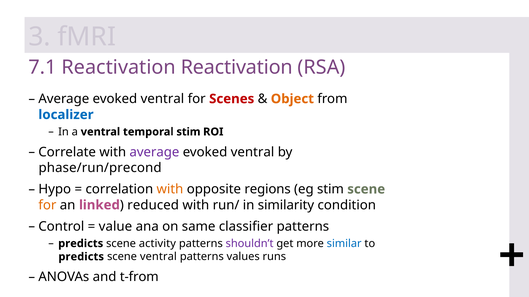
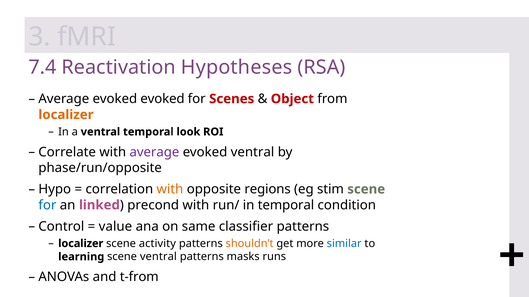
7.1: 7.1 -> 7.4 (42, 68)
Reactivation Reactivation: Reactivation -> Hypotheses (237, 68)
ventral: ventral -> evoked (162, 99)
Object colour: orange -> red (292, 99)
localizer colour: blue -> orange (66, 115)
temporal stim: stim -> look (188, 132)
phase/run/precond: phase/run/precond -> phase/run/opposite (100, 168)
for colour: orange -> blue (47, 205)
reduced: reduced -> precond (153, 205)
in similarity: similarity -> temporal (286, 205)
predicts: predicts -> localizer (81, 244)
shouldn’t colour: purple -> orange (250, 244)
predicts: predicts -> learning (81, 257)
values: values -> masks (243, 257)
